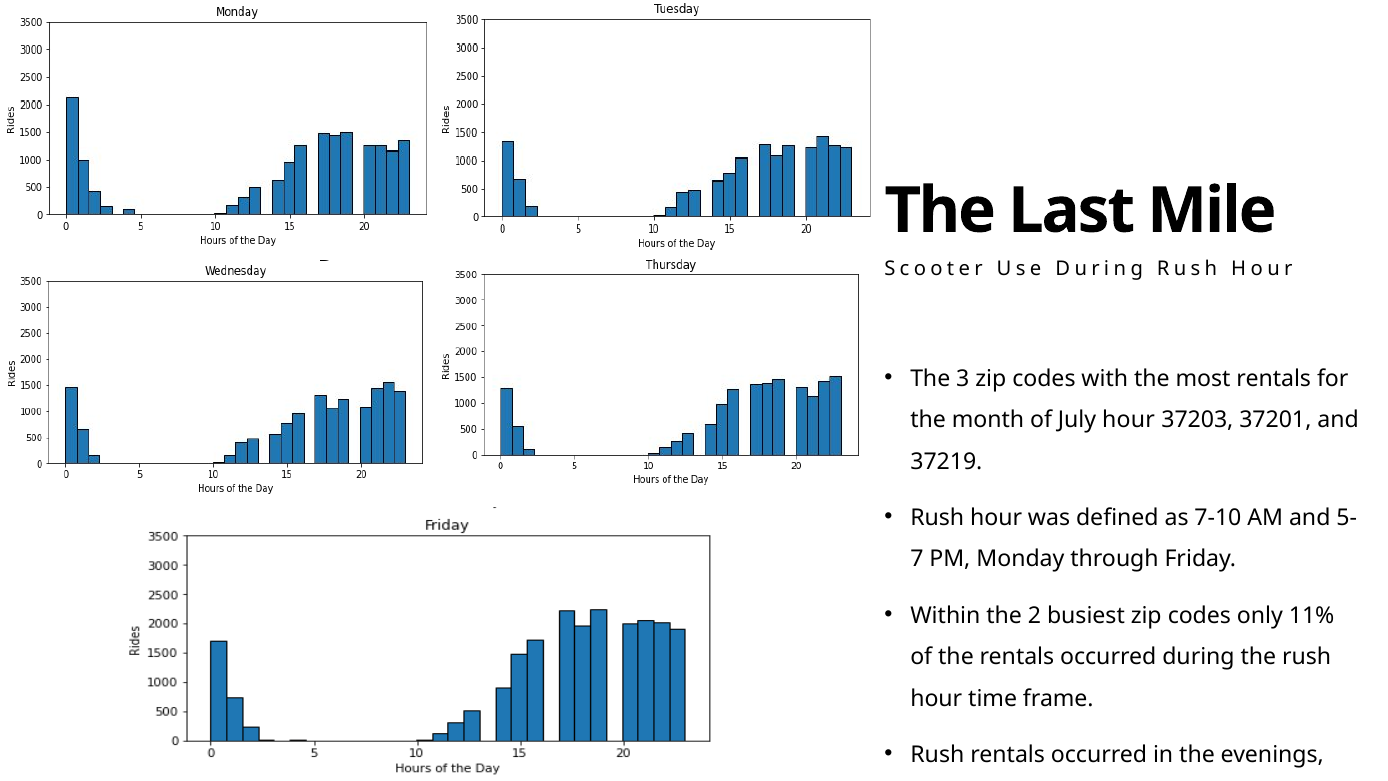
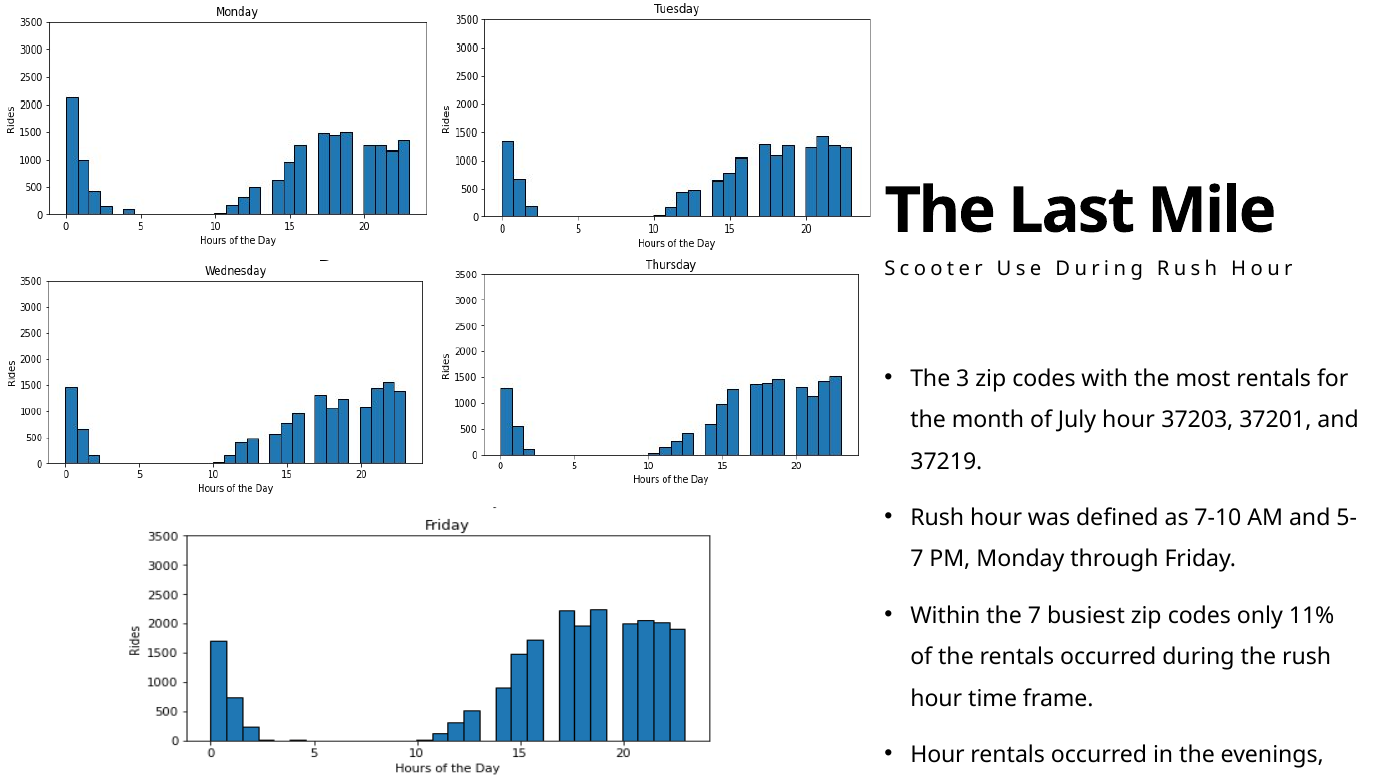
the 2: 2 -> 7 (1035, 615)
Rush: Rush -> Hour (937, 754)
